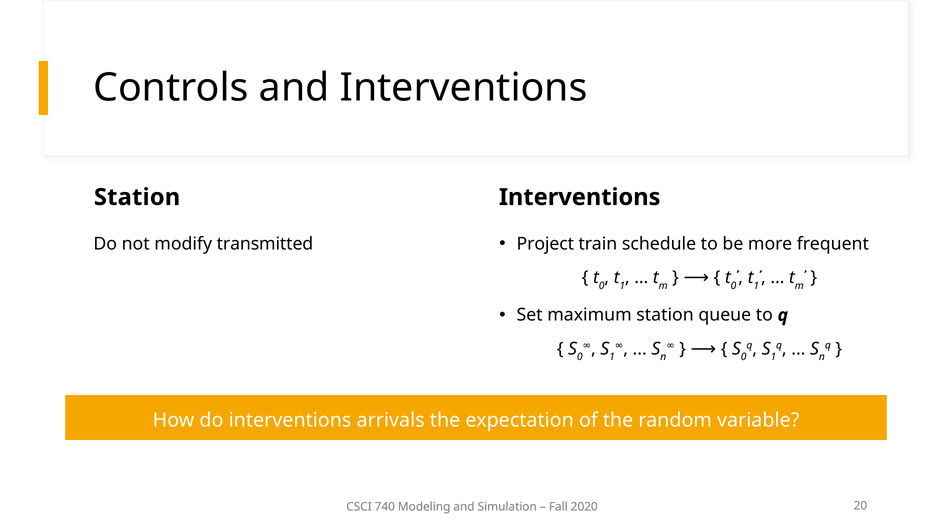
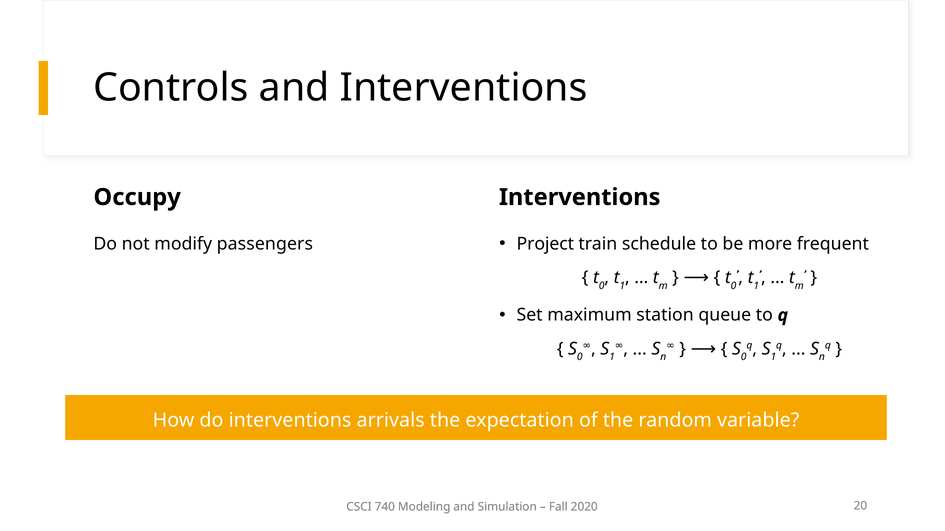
Station: Station -> Occupy (137, 197)
transmitted: transmitted -> passengers (265, 244)
